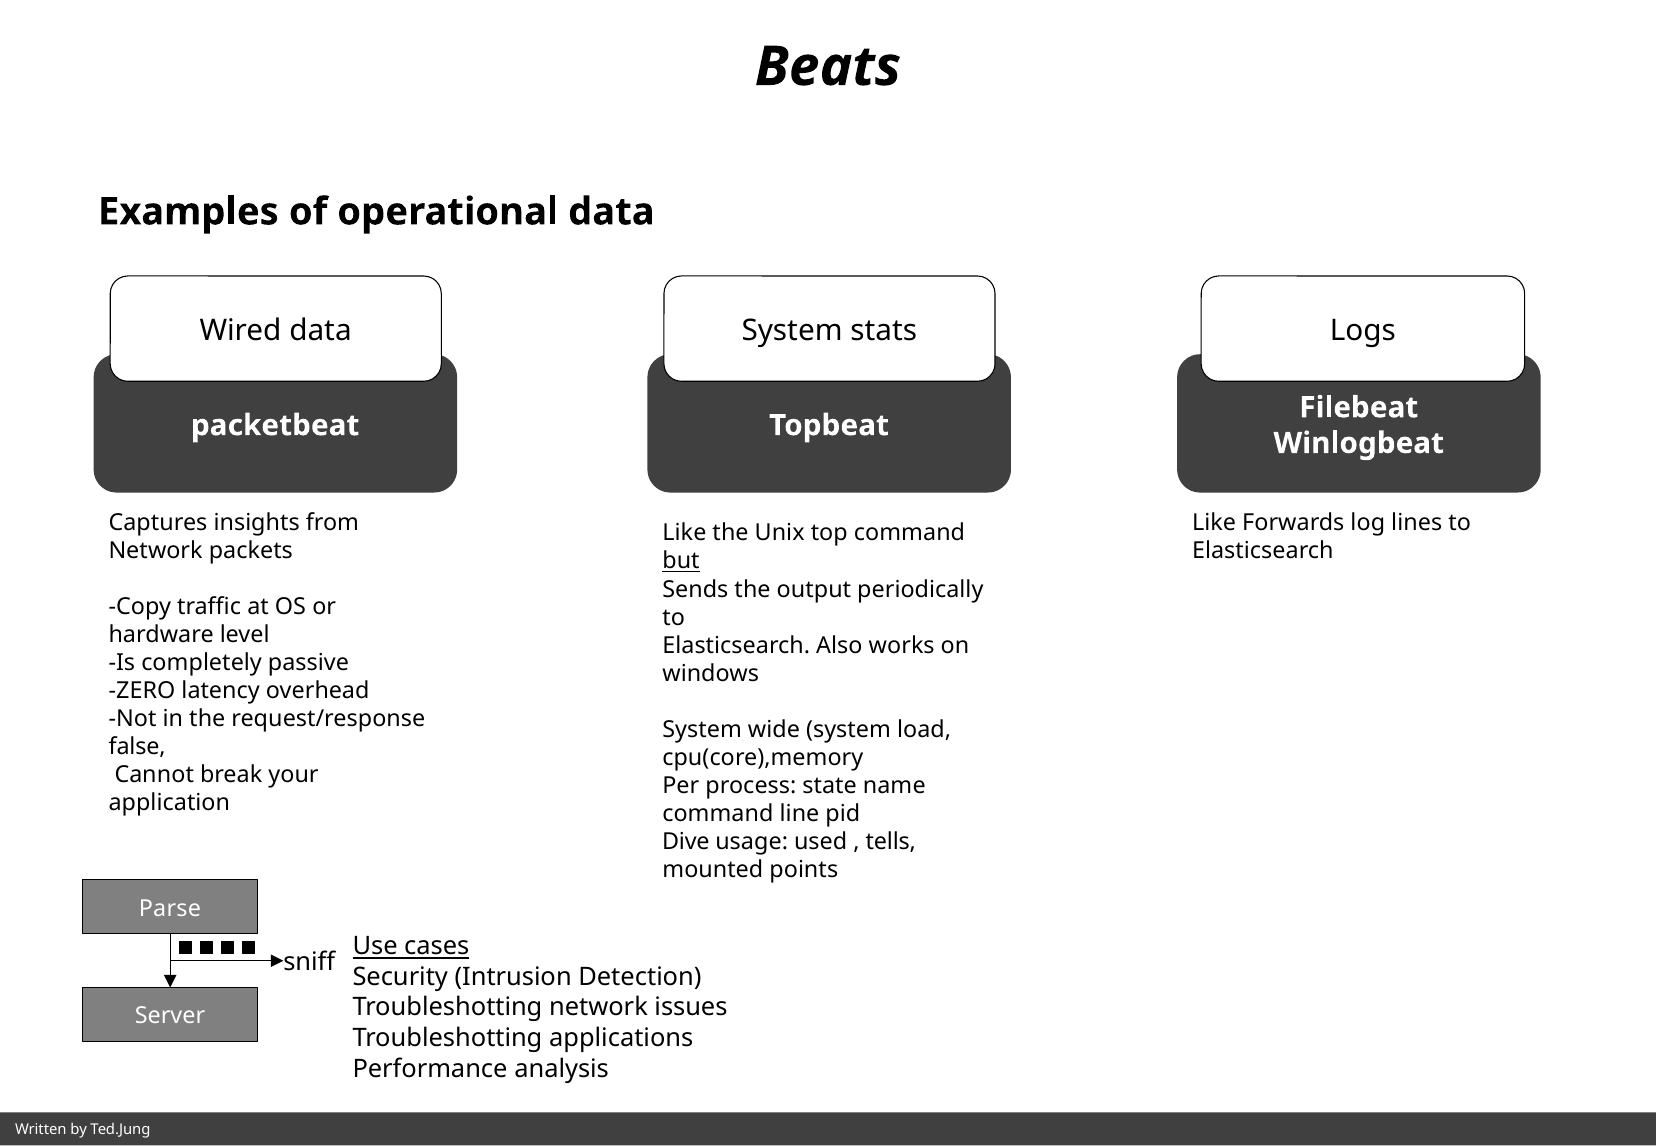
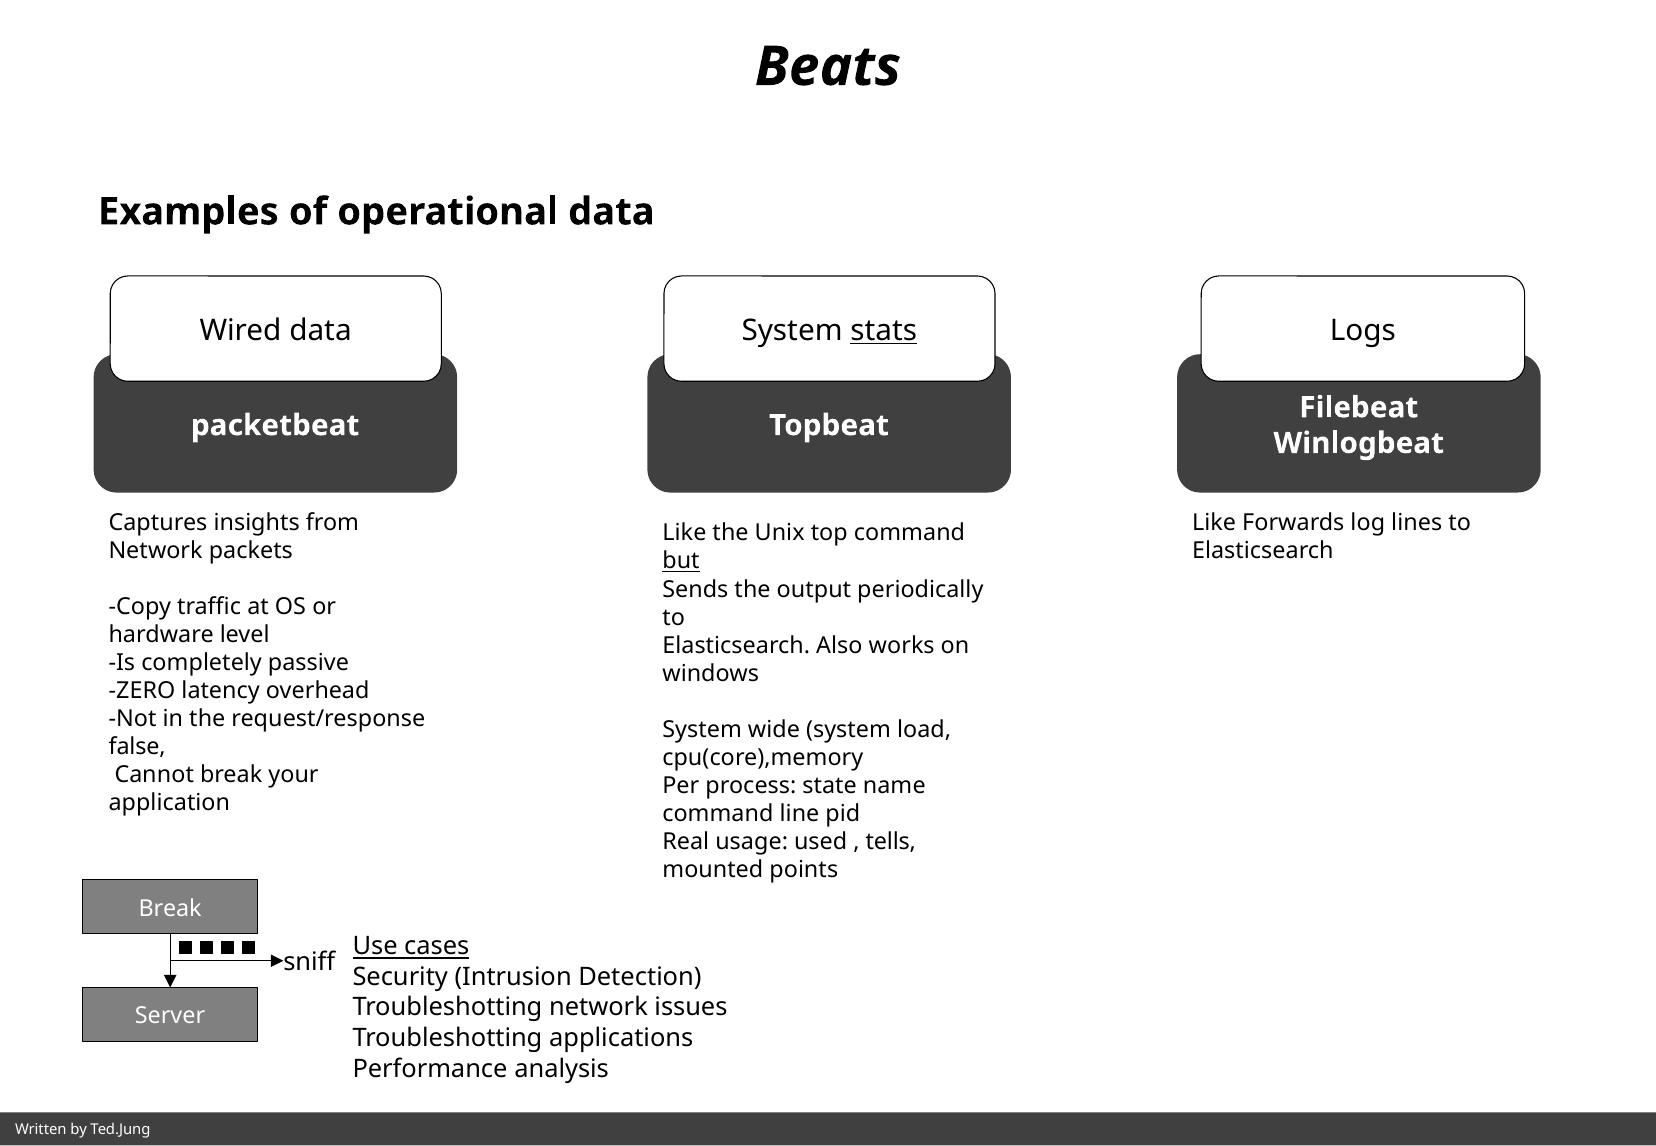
stats underline: none -> present (884, 331)
Dive: Dive -> Real (686, 842)
Parse: Parse -> Break (170, 909)
